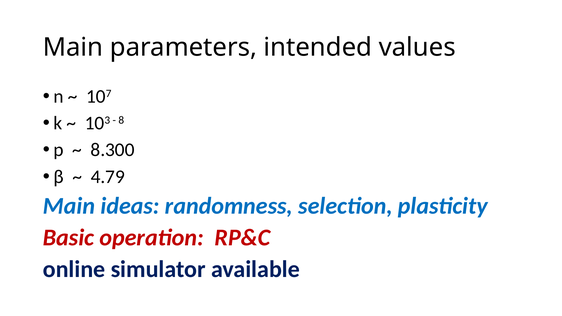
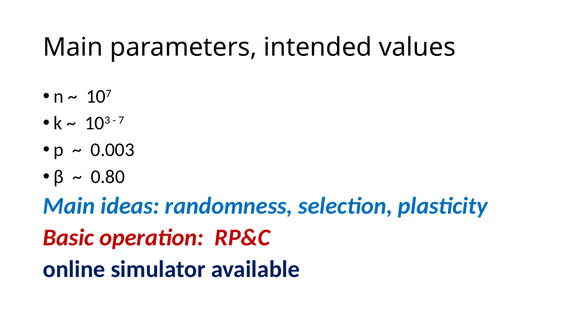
8: 8 -> 7 (121, 120)
8.300: 8.300 -> 0.003 (113, 150)
4.79: 4.79 -> 0.80 (108, 177)
